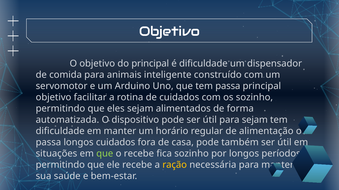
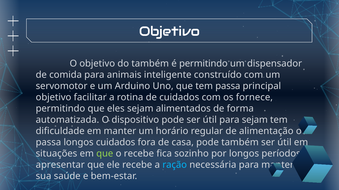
do principal: principal -> também (150, 64)
é dificuldade: dificuldade -> permitindo (203, 64)
os sozinho: sozinho -> fornece (254, 98)
permitindo: permitindo -> apresentar (60, 165)
ração colour: yellow -> light blue (175, 165)
